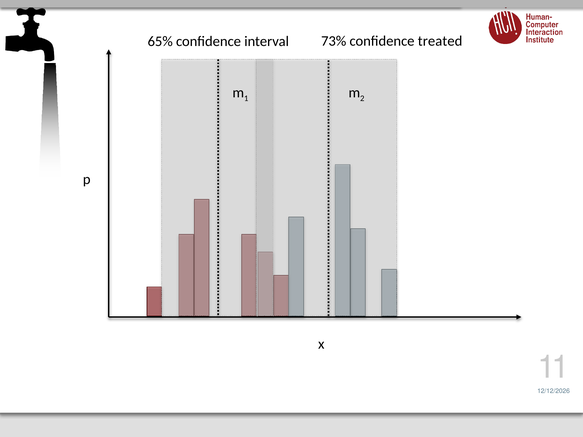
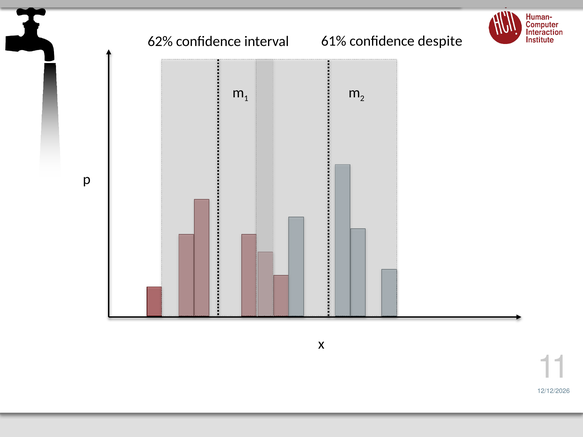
65%: 65% -> 62% (160, 41)
73%: 73% -> 61% (334, 41)
treated: treated -> despite (440, 41)
